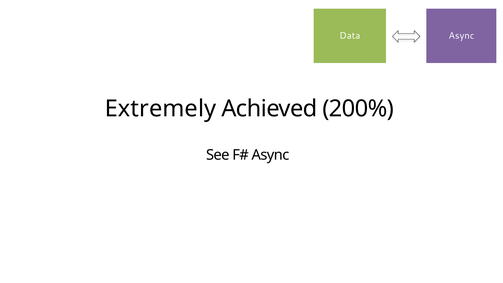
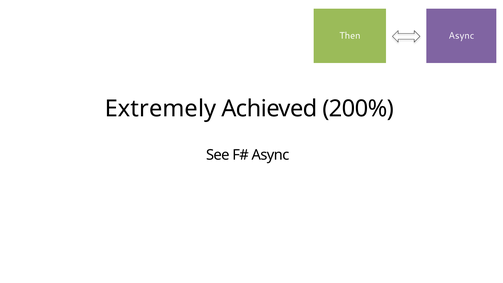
Data: Data -> Then (350, 36)
